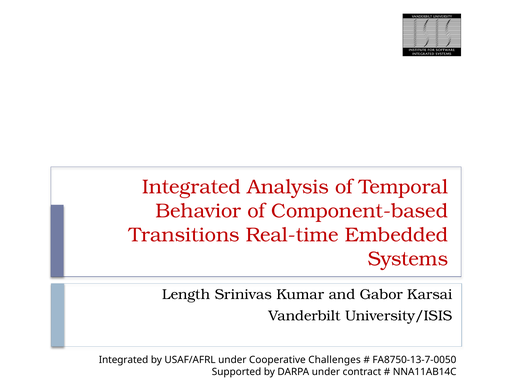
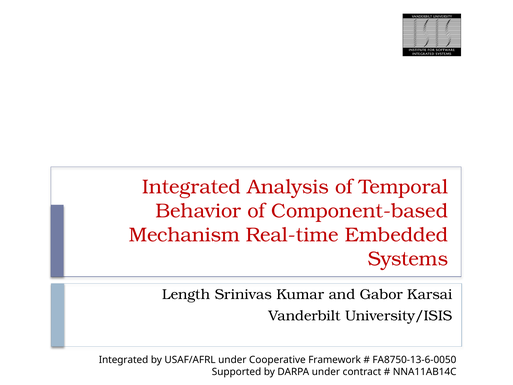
Transitions: Transitions -> Mechanism (184, 235)
Challenges: Challenges -> Framework (335, 360)
FA8750-13-7-0050: FA8750-13-7-0050 -> FA8750-13-6-0050 (414, 360)
